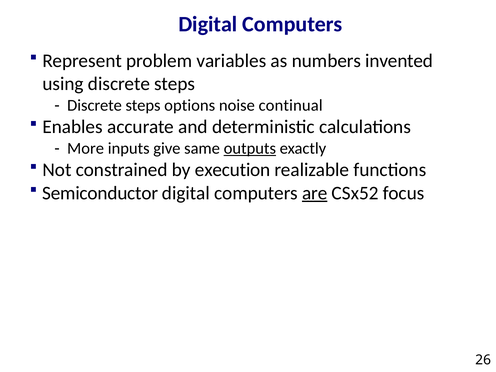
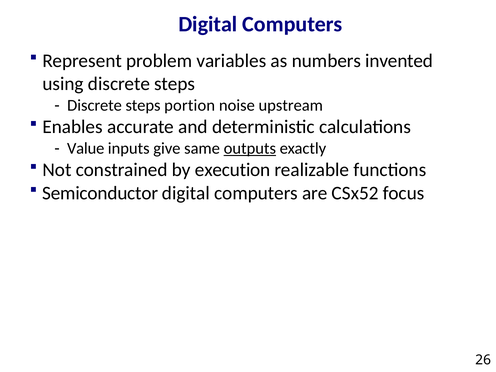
options: options -> portion (190, 105)
continual: continual -> upstream (291, 105)
More: More -> Value (86, 148)
are underline: present -> none (315, 193)
